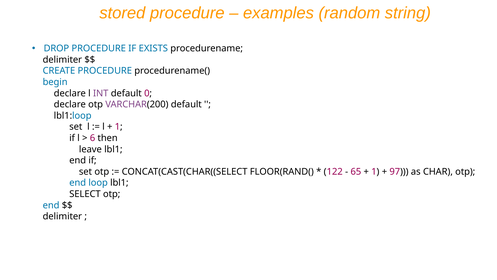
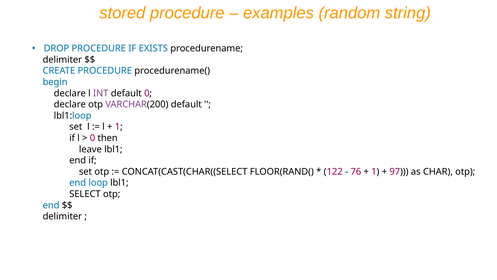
6: 6 -> 0 (93, 138)
65: 65 -> 76 (356, 171)
